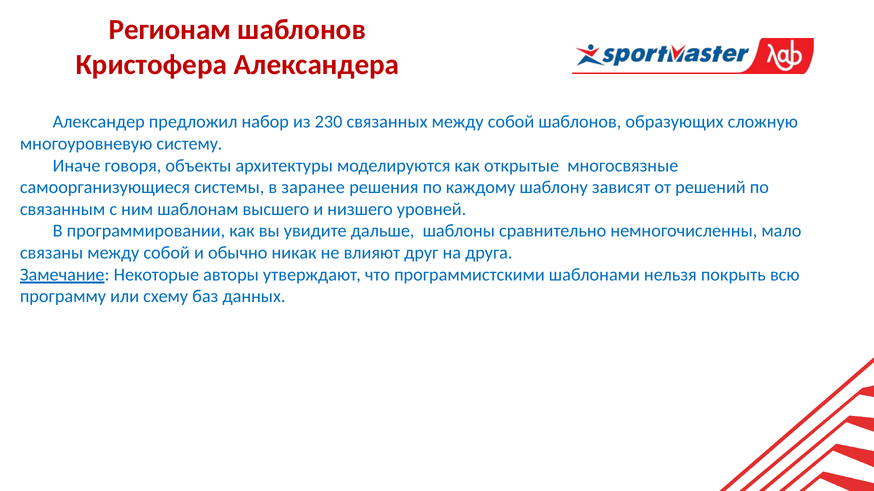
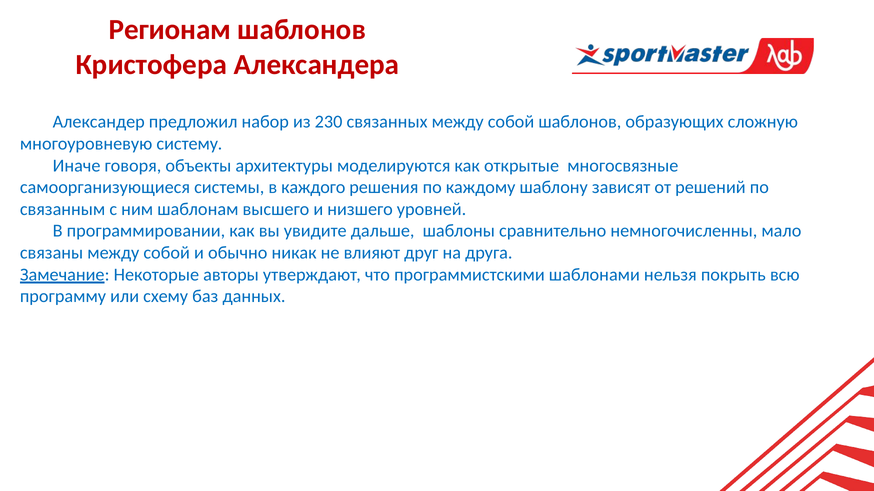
заранее: заранее -> каждого (313, 188)
